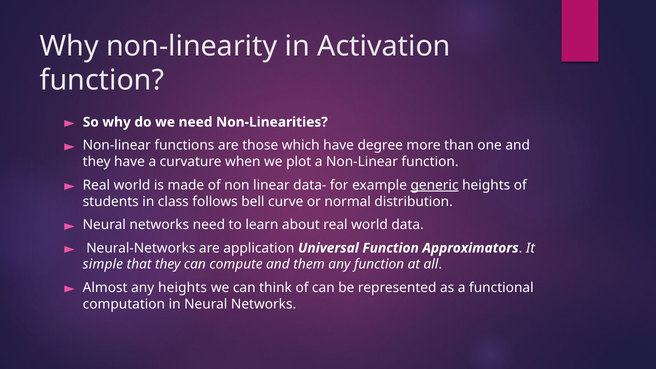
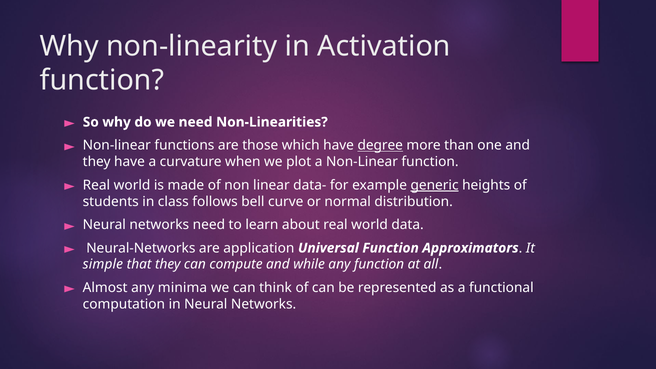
degree underline: none -> present (380, 145)
them: them -> while (309, 264)
any heights: heights -> minima (183, 288)
